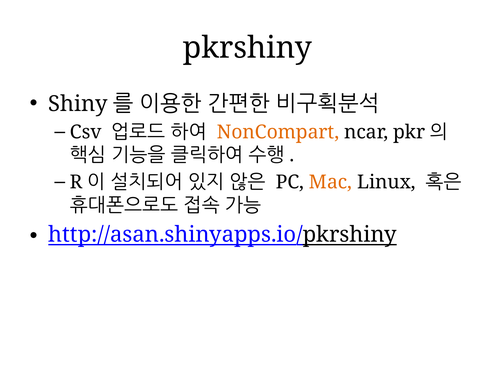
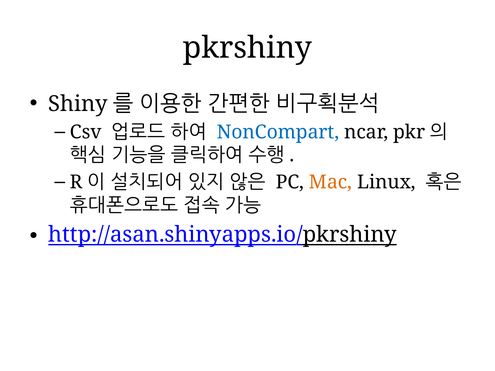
NonCompart colour: orange -> blue (278, 132)
